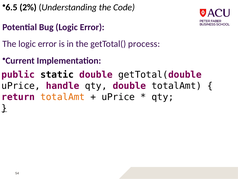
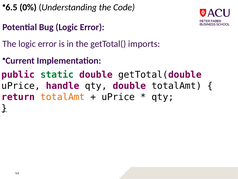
2%: 2% -> 0% (28, 7)
process: process -> imports (144, 44)
static colour: black -> green (57, 75)
